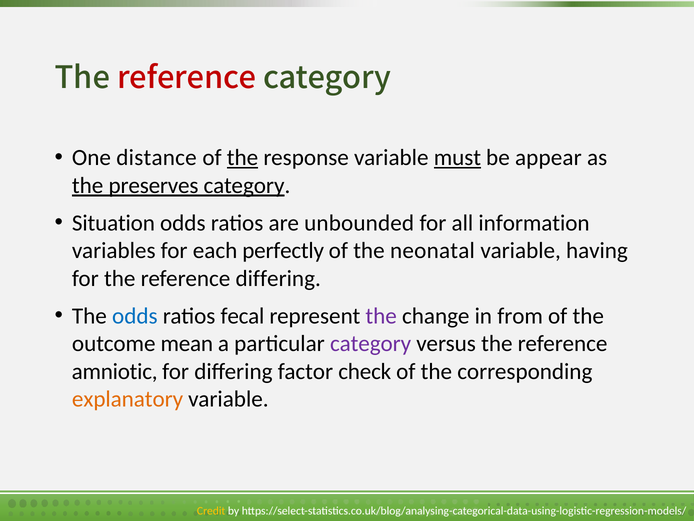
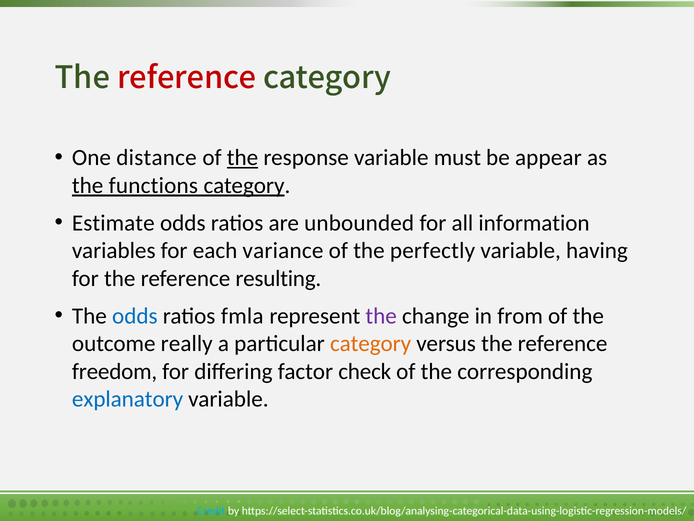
must underline: present -> none (457, 158)
preserves: preserves -> functions (153, 185)
Situation: Situation -> Estimate (113, 223)
perfectly: perfectly -> variance (283, 250)
neonatal: neonatal -> perfectly (433, 250)
reference differing: differing -> resulting (278, 278)
fecal: fecal -> fmla (242, 316)
mean: mean -> really (187, 343)
category colour: purple -> orange (371, 343)
amniotic: amniotic -> freedom (115, 371)
explanatory colour: orange -> blue (128, 399)
Credit colour: yellow -> light blue (211, 511)
